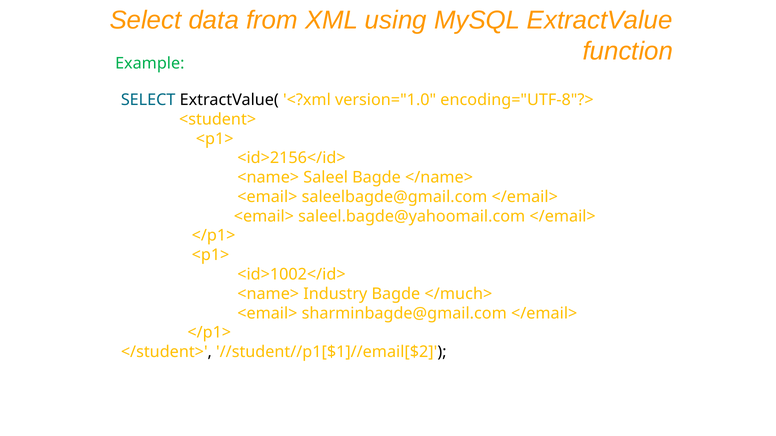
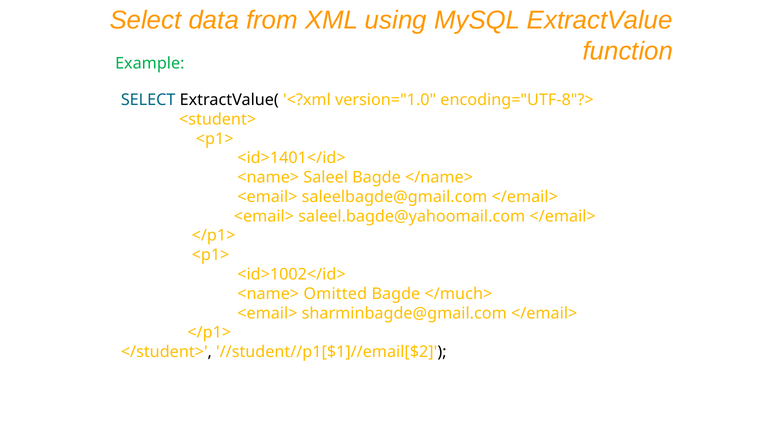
<id>2156</id>: <id>2156</id> -> <id>1401</id> (291, 158)
Industry: Industry -> Omitted (335, 294)
